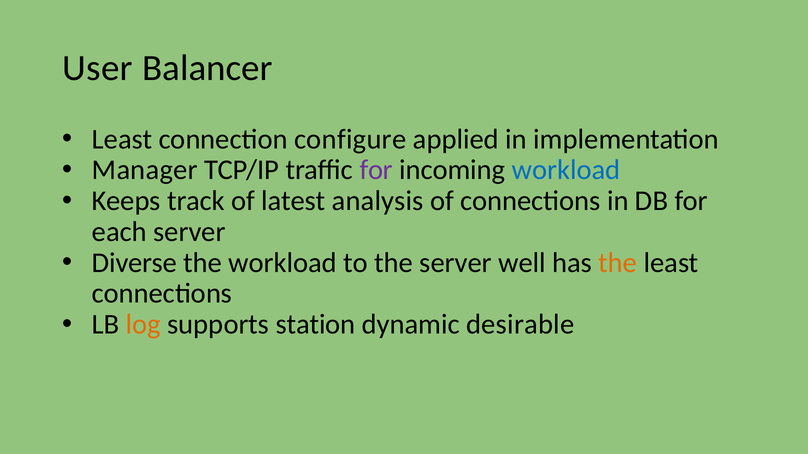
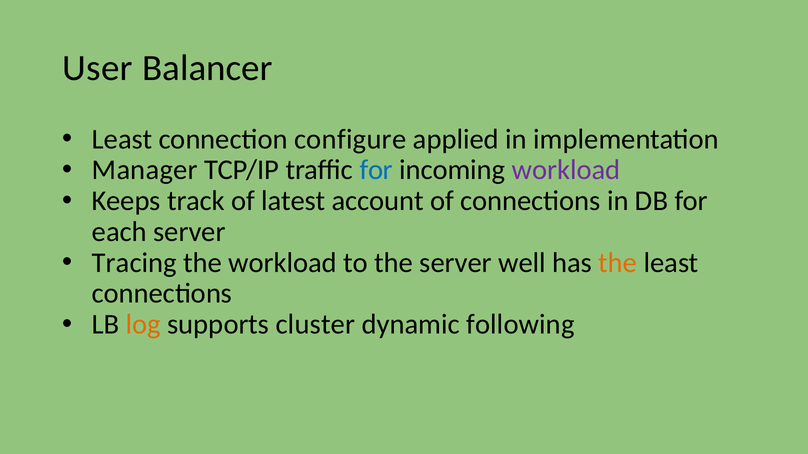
for colour: purple -> blue (376, 170)
workload colour: blue -> purple (566, 170)
analysis: analysis -> account (378, 201)
Diverse: Diverse -> Tracing (134, 263)
station: station -> cluster (315, 325)
desirable: desirable -> following (520, 325)
